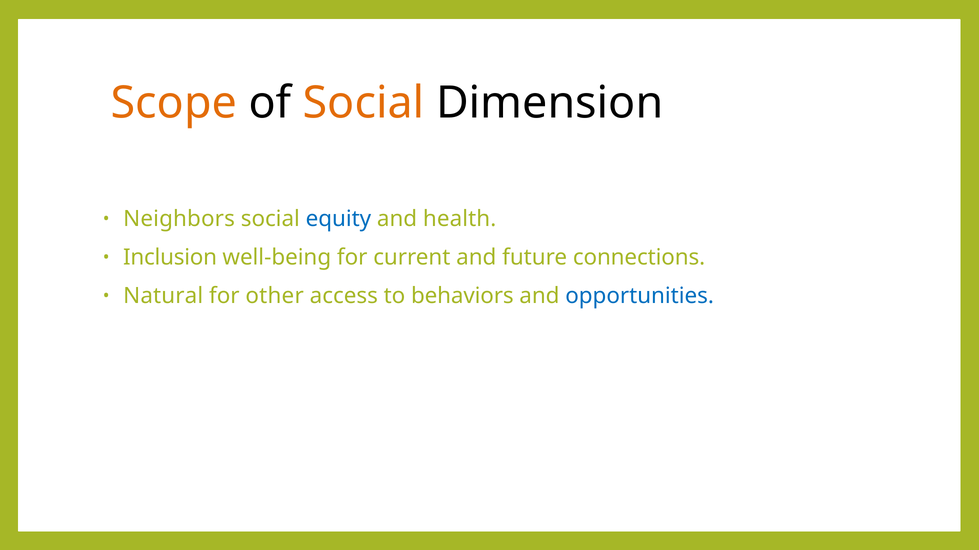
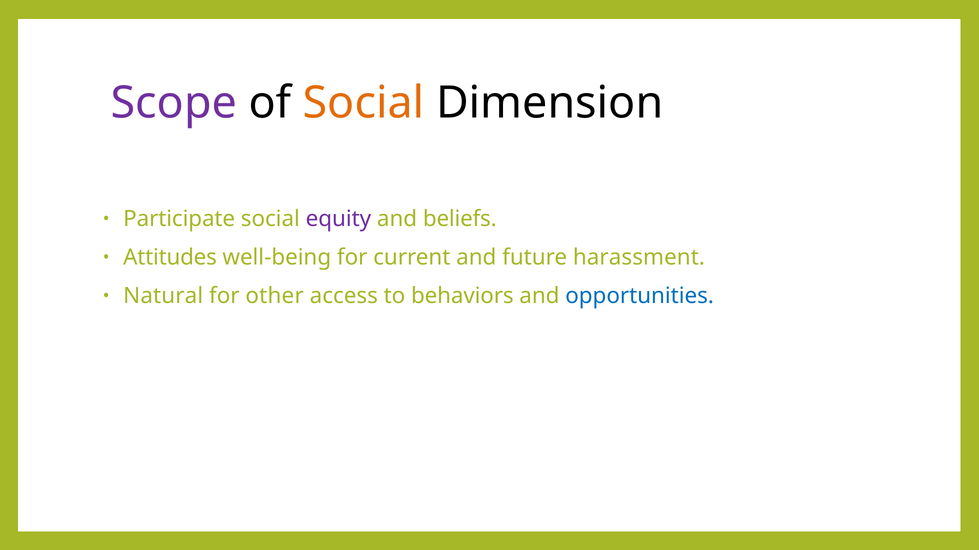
Scope colour: orange -> purple (174, 103)
Neighbors: Neighbors -> Participate (179, 219)
equity colour: blue -> purple (338, 219)
health: health -> beliefs (460, 219)
Inclusion: Inclusion -> Attitudes (170, 258)
connections: connections -> harassment (639, 258)
